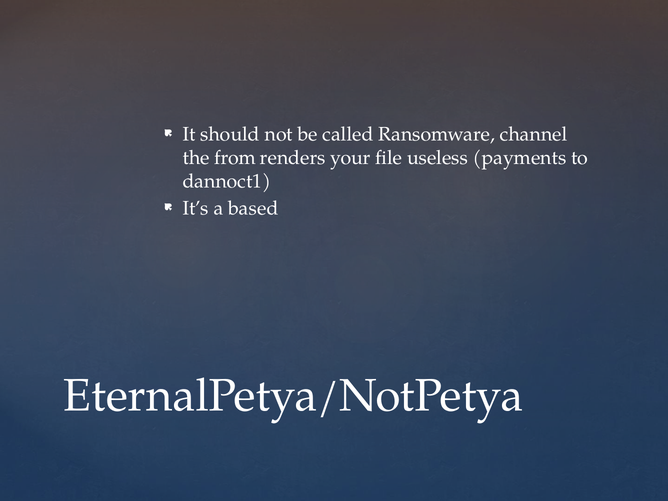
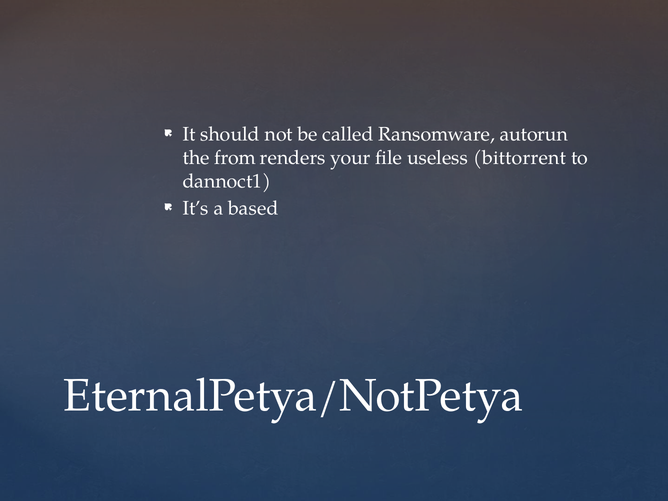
channel: channel -> autorun (534, 134)
payments: payments -> bittorrent (519, 158)
